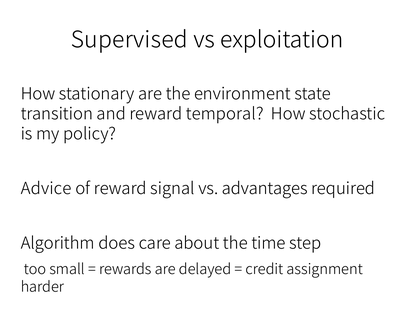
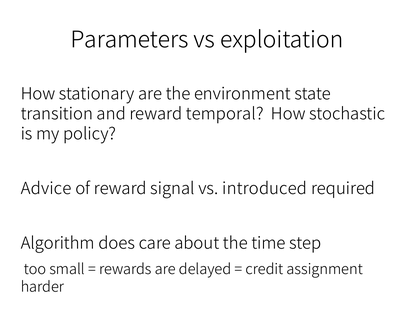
Supervised: Supervised -> Parameters (129, 40)
advantages: advantages -> introduced (265, 189)
